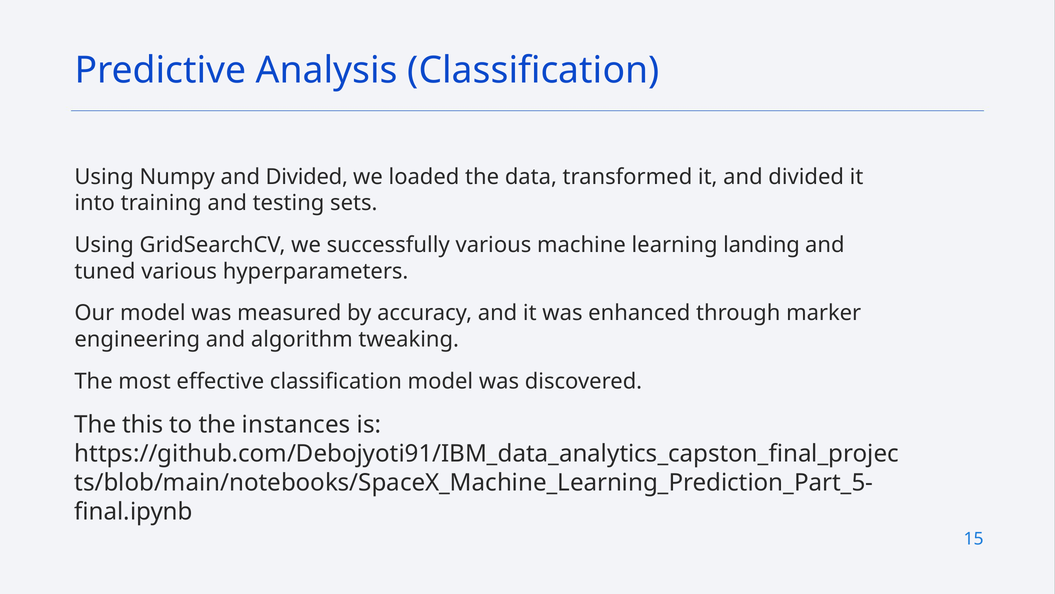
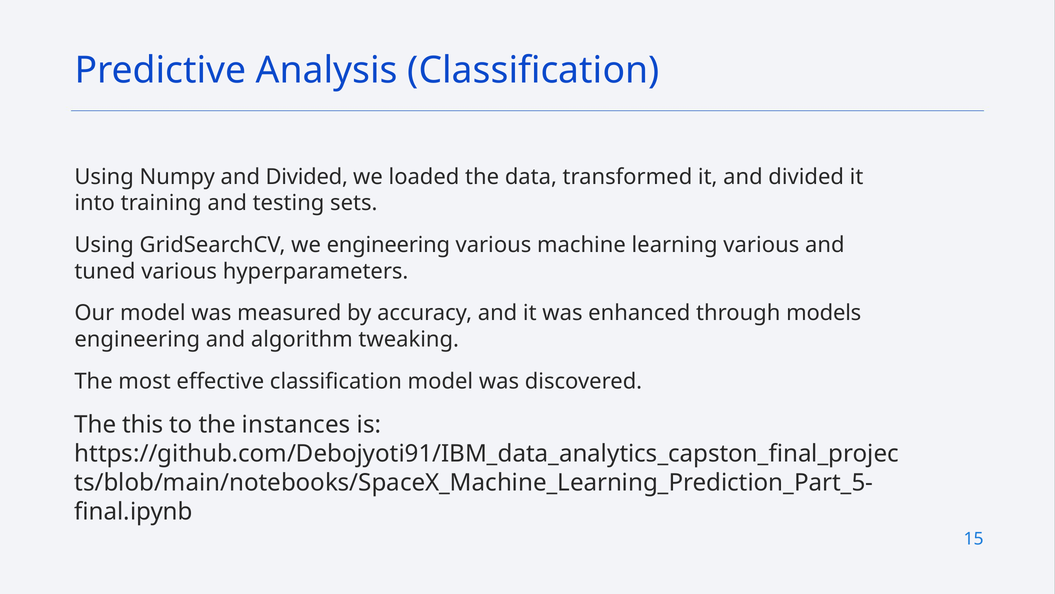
we successfully: successfully -> engineering (388, 245)
learning landing: landing -> various (761, 245)
marker: marker -> models (824, 313)
